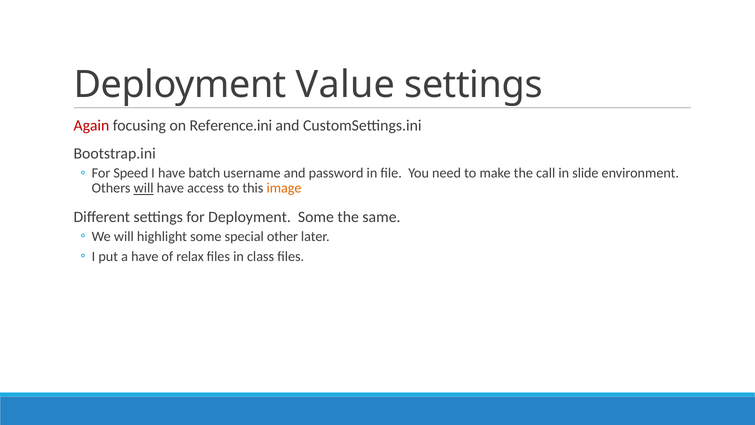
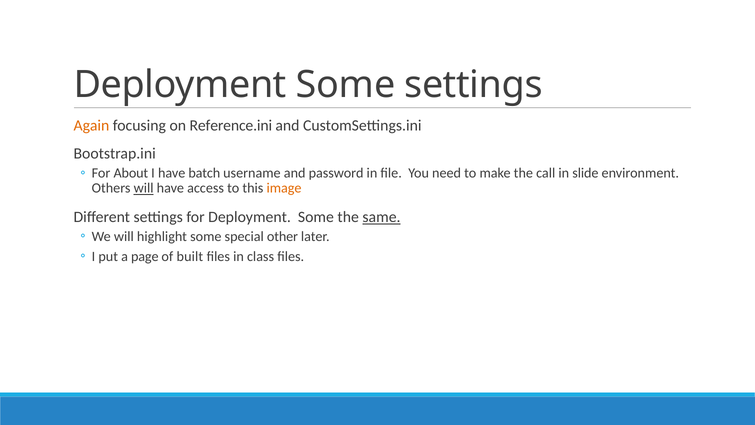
Value: Value -> Some (346, 85)
Again colour: red -> orange (91, 126)
Speed: Speed -> About (131, 173)
same underline: none -> present (382, 217)
a have: have -> page (145, 256)
relax: relax -> built (190, 256)
